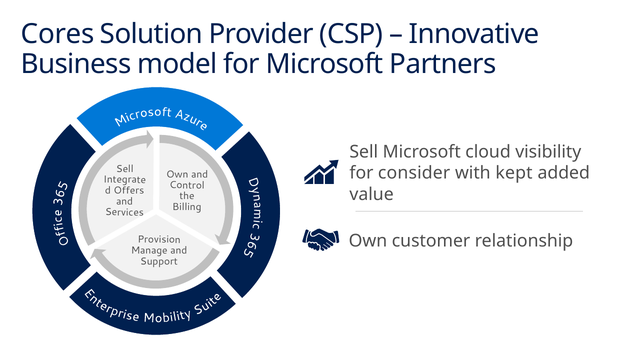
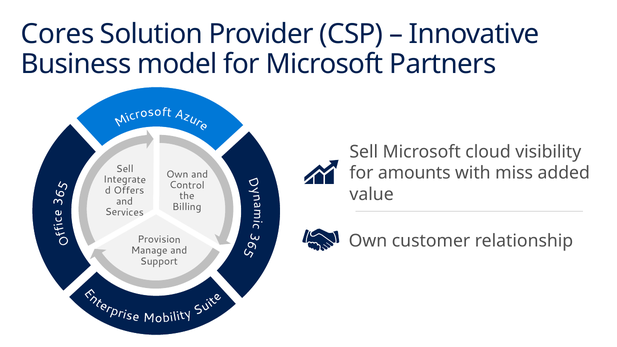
consider: consider -> amounts (414, 173)
kept: kept -> miss (514, 173)
